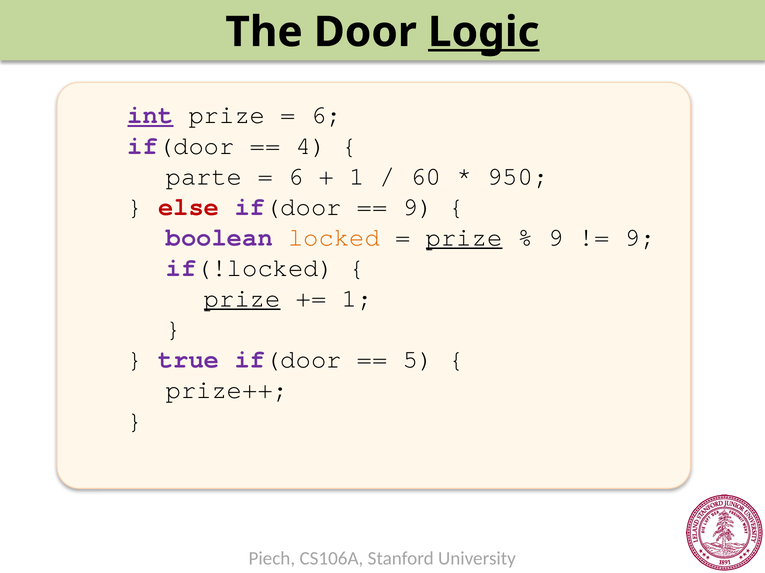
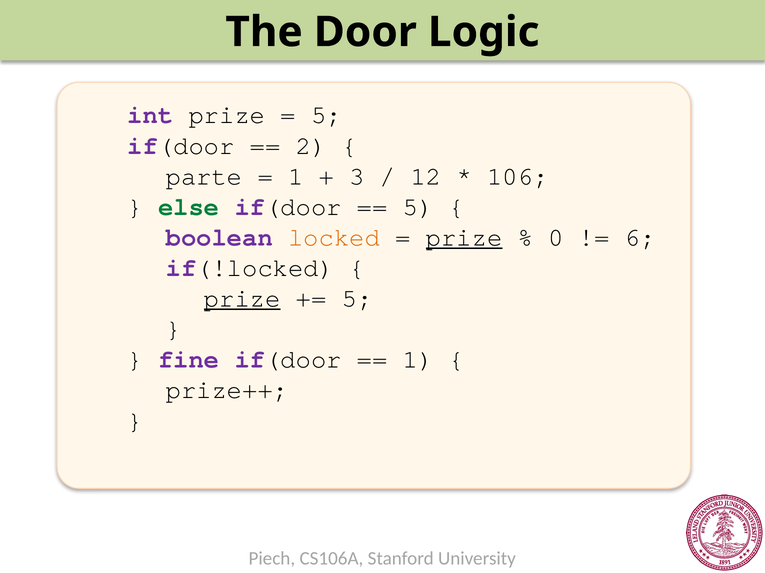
Logic underline: present -> none (484, 32)
int underline: present -> none (150, 115)
6: 6 -> 5 (326, 115)
4: 4 -> 2 (311, 146)
6: 6 -> 1 (296, 176)
1: 1 -> 3 (357, 176)
60: 60 -> 12 (426, 176)
950: 950 -> 106 (518, 176)
else colour: red -> green (189, 207)
9: 9 -> 5 (418, 207)
9: 9 -> 0 (556, 238)
9: 9 -> 6 (640, 238)
1: 1 -> 5 (357, 299)
true: true -> fine (189, 360)
5: 5 -> 1 (418, 360)
